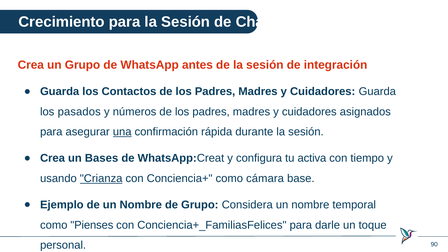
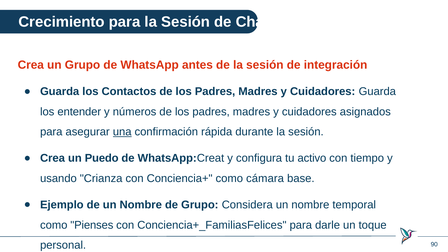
pasados: pasados -> entender (79, 112)
Bases: Bases -> Puedo (102, 158)
activa: activa -> activo (312, 158)
Crianza underline: present -> none (101, 178)
